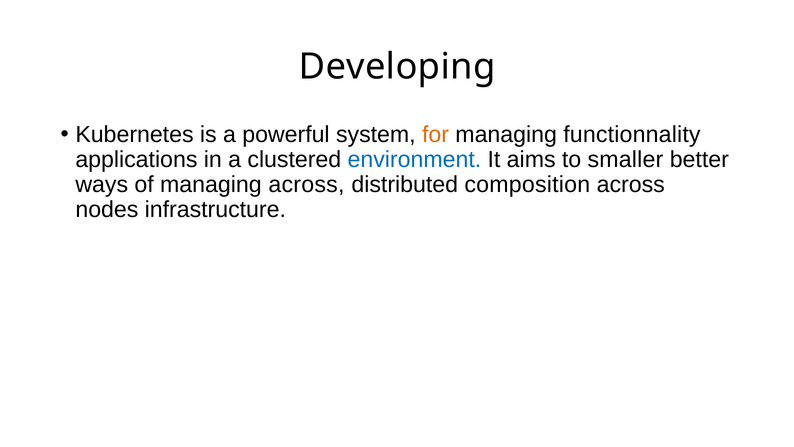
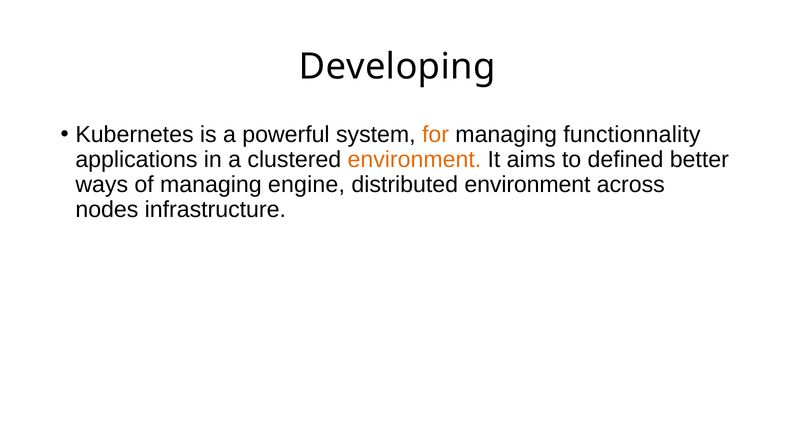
environment colour: blue -> orange (414, 159)
smaller: smaller -> defined (626, 159)
managing across: across -> engine (306, 184)
distributed composition: composition -> environment (527, 184)
